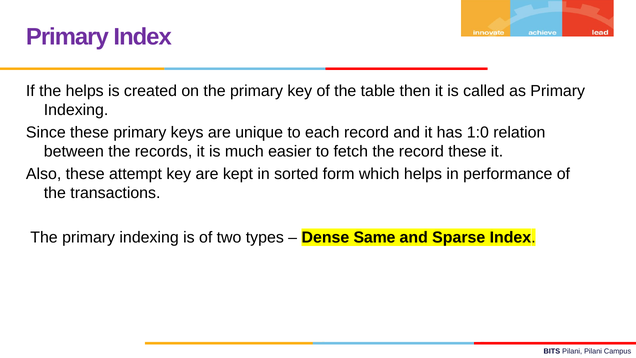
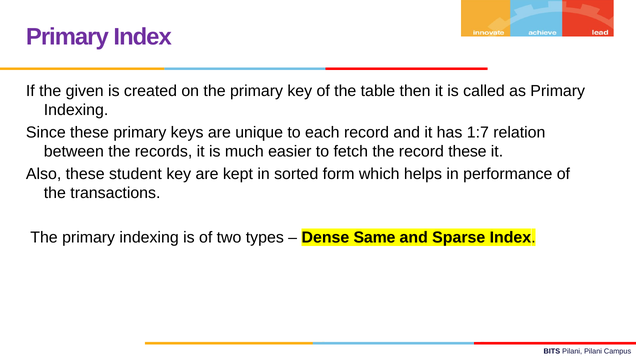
the helps: helps -> given (85, 91)
1:0: 1:0 -> 1:7 (478, 132)
attempt: attempt -> student (135, 174)
